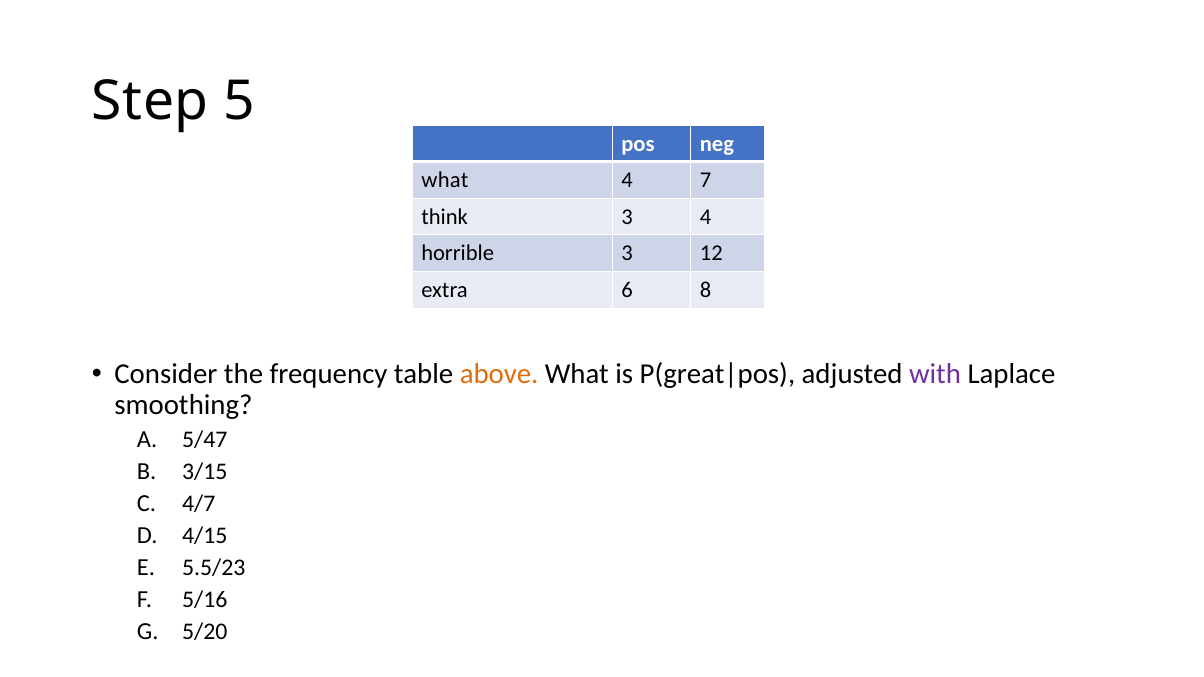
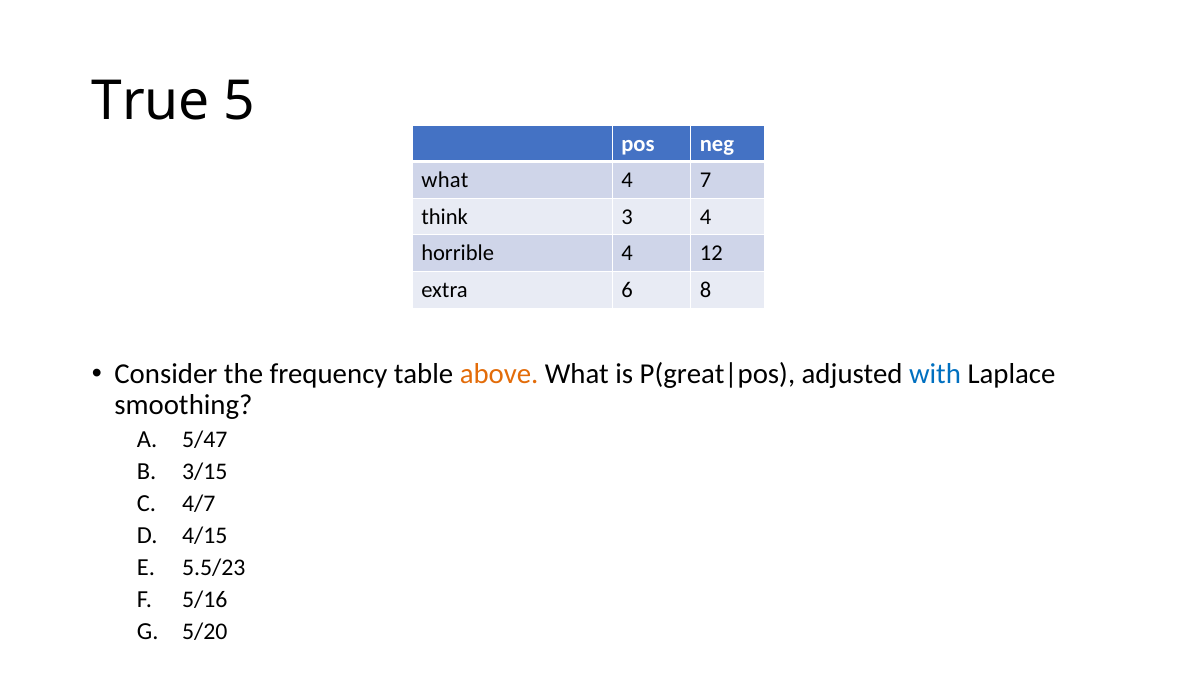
Step: Step -> True (151, 101)
horrible 3: 3 -> 4 (627, 253)
with colour: purple -> blue (935, 374)
